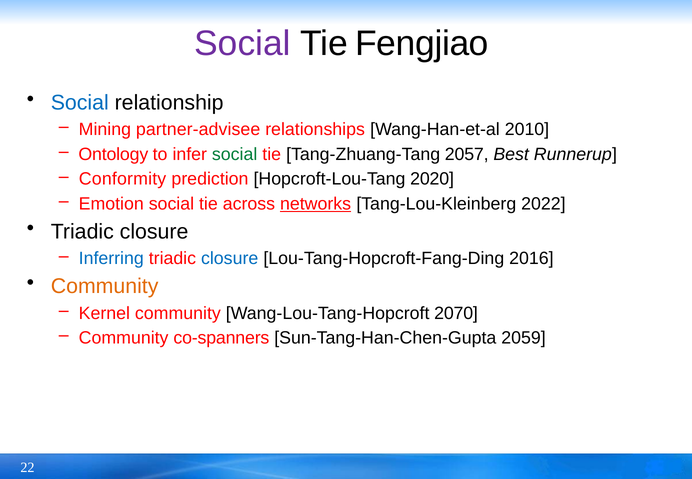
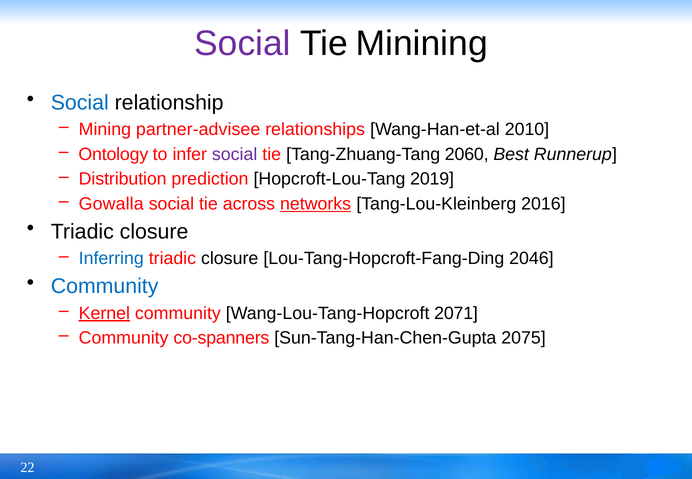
Fengjiao: Fengjiao -> Minining (422, 43)
social colour: green -> purple (235, 154)
2057: 2057 -> 2060 (467, 154)
Conformity: Conformity -> Distribution (123, 179)
2020: 2020 -> 2019 (432, 179)
Emotion: Emotion -> Gowalla (111, 204)
2022: 2022 -> 2016 (543, 204)
closure colour: blue -> black (230, 259)
2016: 2016 -> 2046 (531, 259)
Community colour: orange -> blue (105, 286)
Kernel underline: none -> present (104, 313)
2070: 2070 -> 2071 (456, 313)
2059: 2059 -> 2075 (524, 338)
